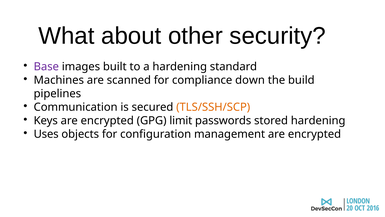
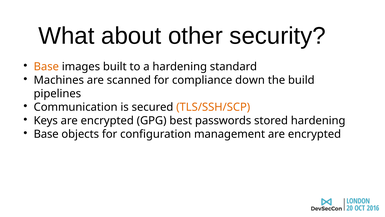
Base colour: purple -> orange (46, 67)
limit: limit -> best (181, 121)
Uses: Uses -> Base (46, 134)
